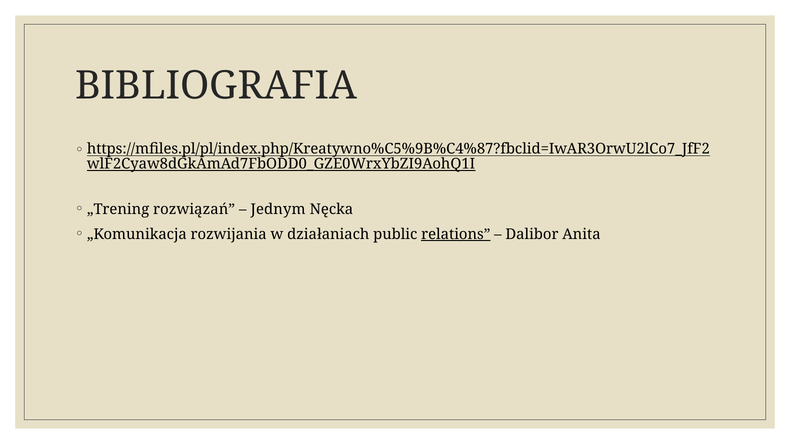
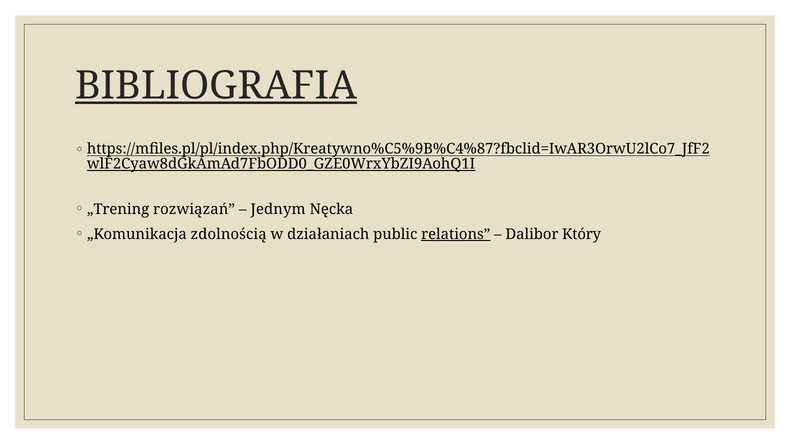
BIBLIOGRAFIA underline: none -> present (216, 86)
rozwijania: rozwijania -> zdolnością (229, 235)
Anita: Anita -> Który (582, 235)
